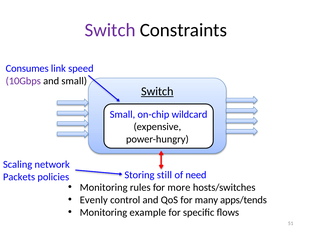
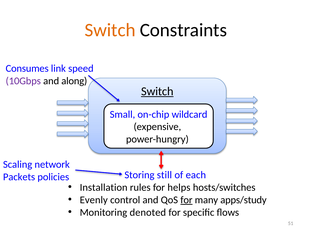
Switch colour: purple -> orange (110, 30)
and small: small -> along (74, 81)
need: need -> each (196, 175)
Monitoring: Monitoring -> Installation (104, 187)
more: more -> helps (179, 187)
for underline: none -> present (186, 200)
apps/tends: apps/tends -> apps/study (243, 200)
example: example -> denoted (148, 212)
